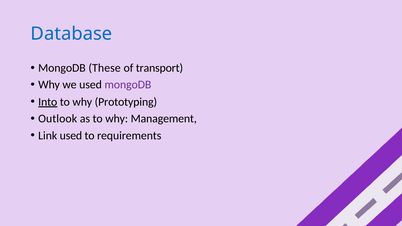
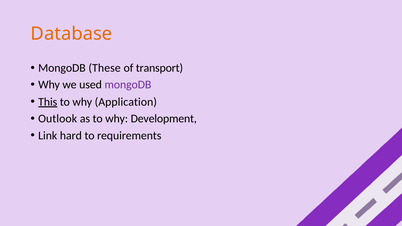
Database colour: blue -> orange (71, 34)
Into: Into -> This (48, 102)
Prototyping: Prototyping -> Application (126, 102)
Management: Management -> Development (164, 119)
Link used: used -> hard (71, 136)
